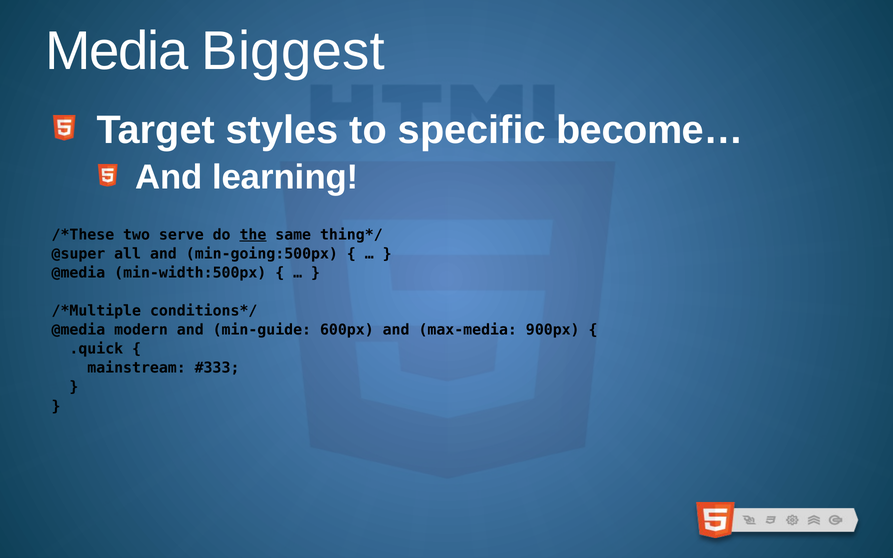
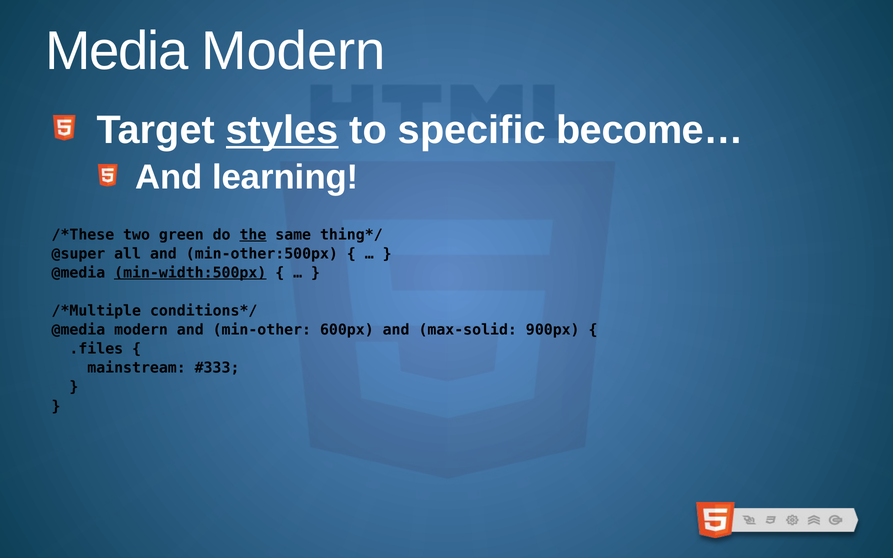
Media Biggest: Biggest -> Modern (293, 51)
styles underline: none -> present (282, 130)
serve: serve -> green (181, 235)
min-going:500px: min-going:500px -> min-other:500px (262, 254)
min-width:500px underline: none -> present (190, 273)
min-guide: min-guide -> min-other (262, 330)
max-media: max-media -> max-solid (468, 330)
.quick: .quick -> .files (96, 349)
